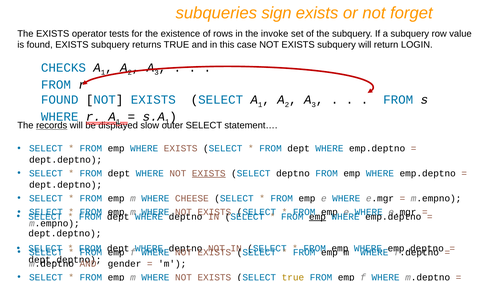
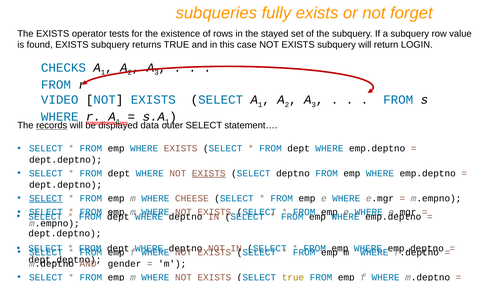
sign: sign -> fully (276, 13)
invoke: invoke -> stayed (275, 34)
FOUND: FOUND -> VIDEO (60, 100)
slow: slow -> data (150, 125)
SELECT underline: none -> present (46, 198)
emp underline: present -> none (317, 216)
